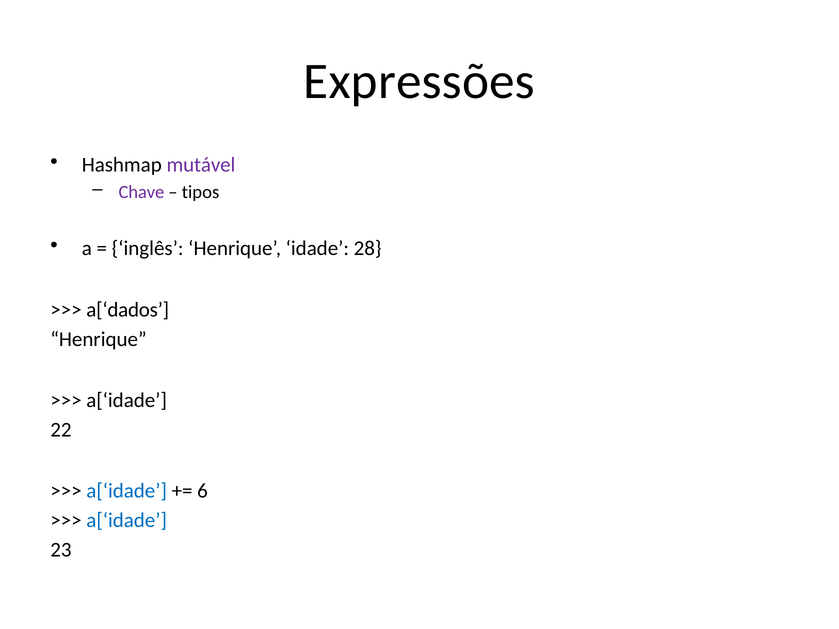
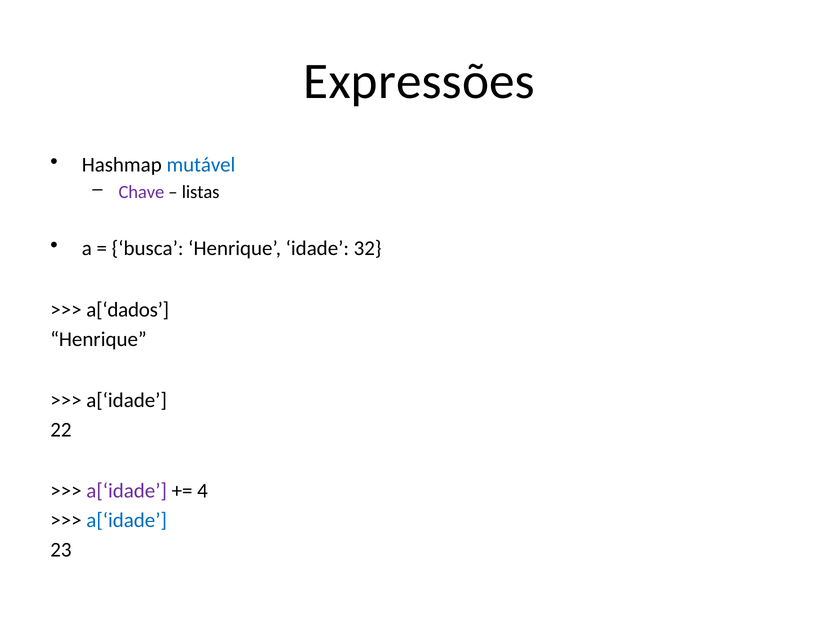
mutável colour: purple -> blue (201, 165)
tipos: tipos -> listas (201, 192)
inglês: inglês -> busca (148, 249)
28: 28 -> 32 (368, 249)
a[‘idade colour: blue -> purple (127, 491)
6: 6 -> 4 (203, 491)
